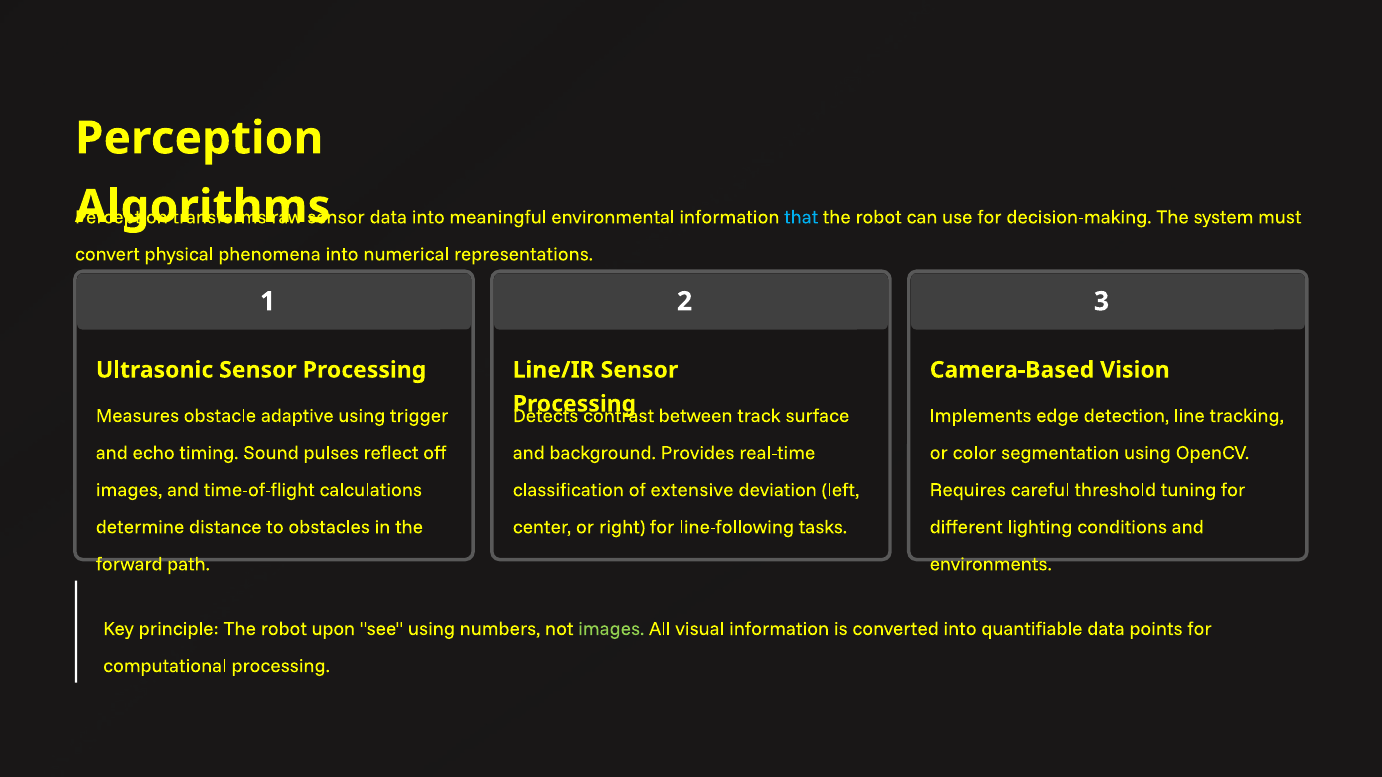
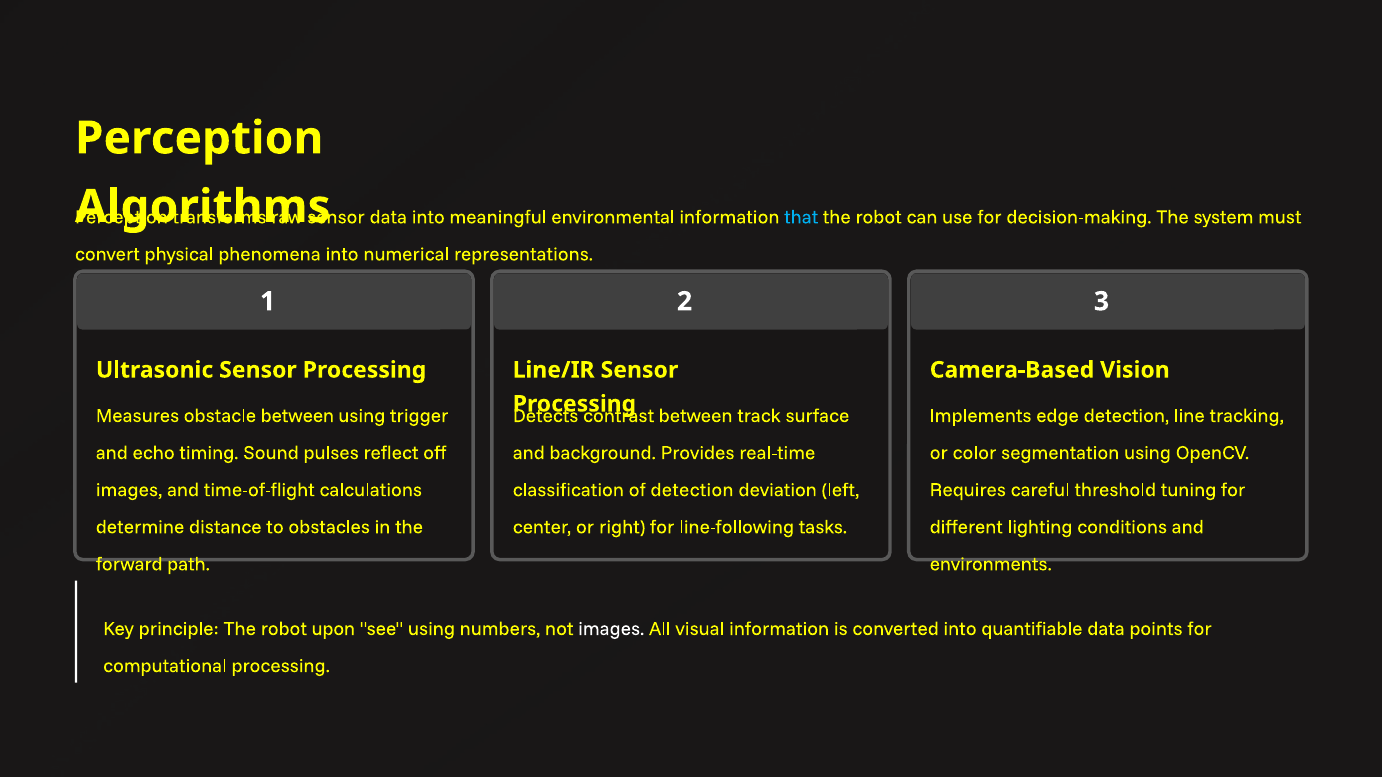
obstacle adaptive: adaptive -> between (297, 416)
of extensive: extensive -> detection (692, 490)
images colour: light green -> white (611, 629)
